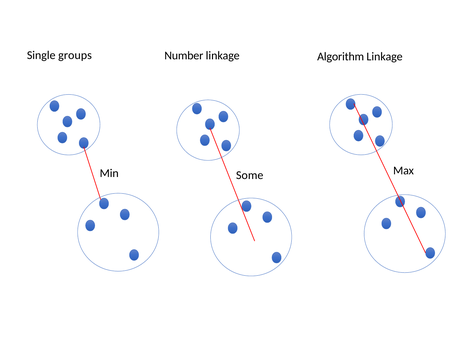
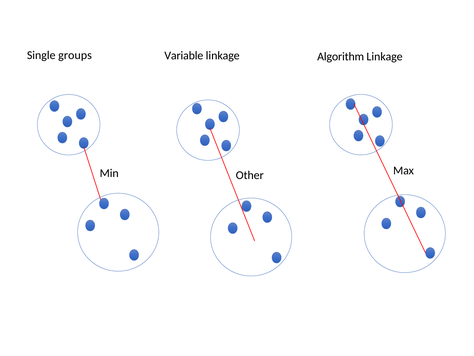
Number: Number -> Variable (184, 55)
Some: Some -> Other (250, 175)
